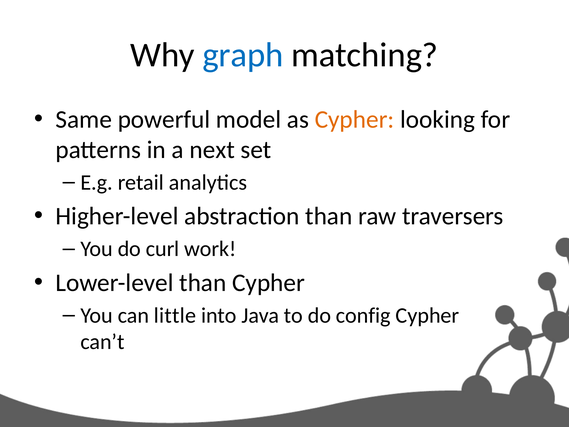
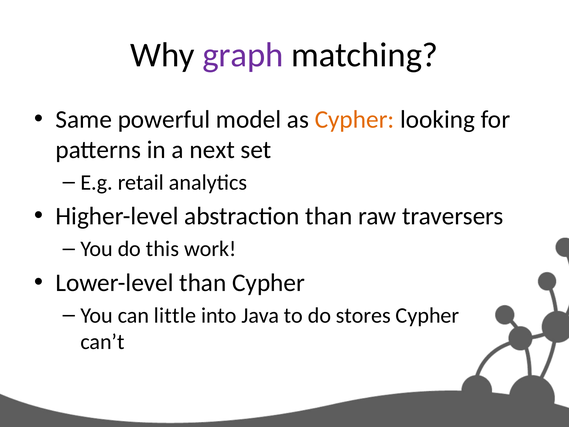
graph colour: blue -> purple (243, 55)
curl: curl -> this (163, 249)
config: config -> stores (363, 315)
